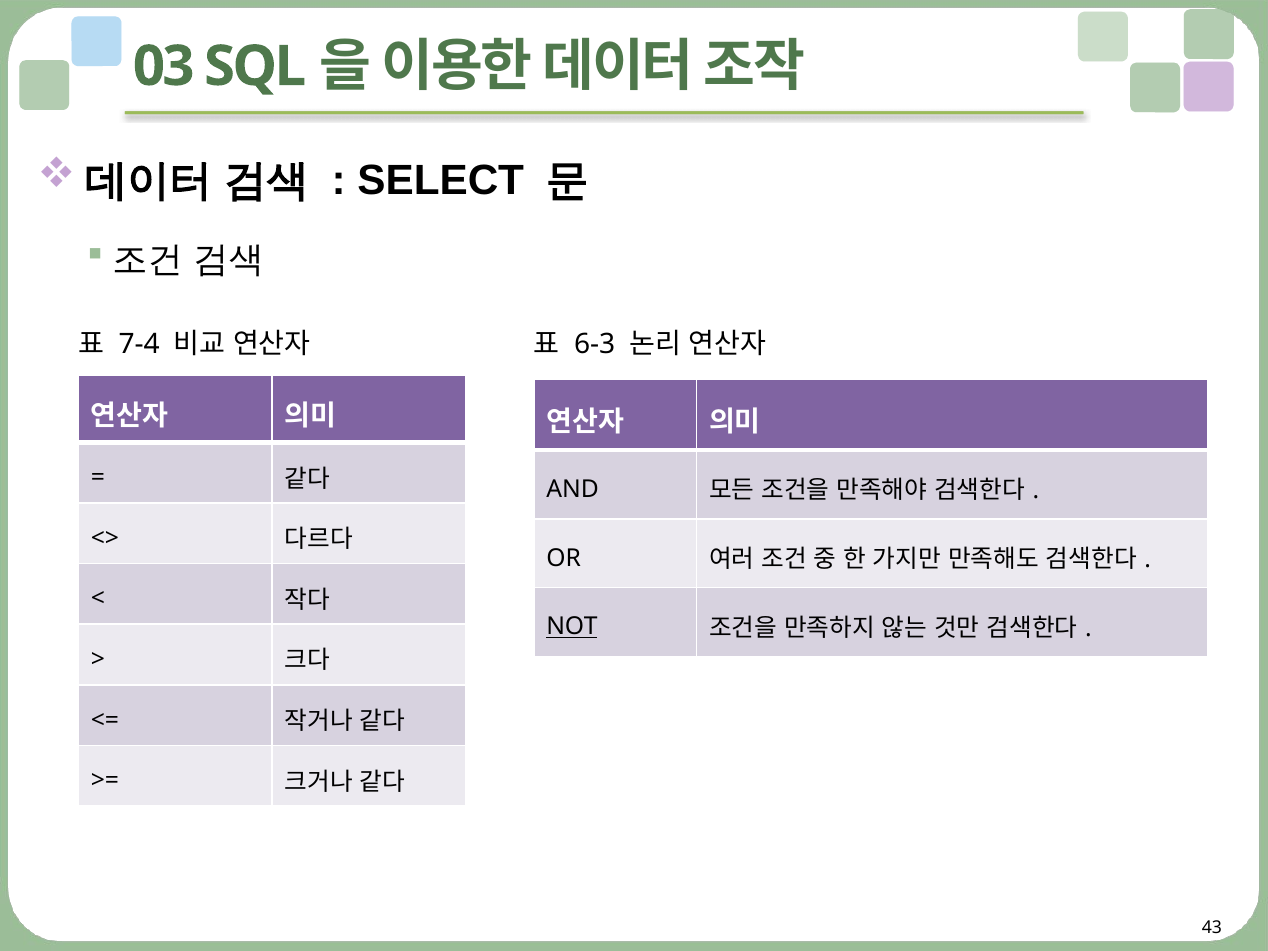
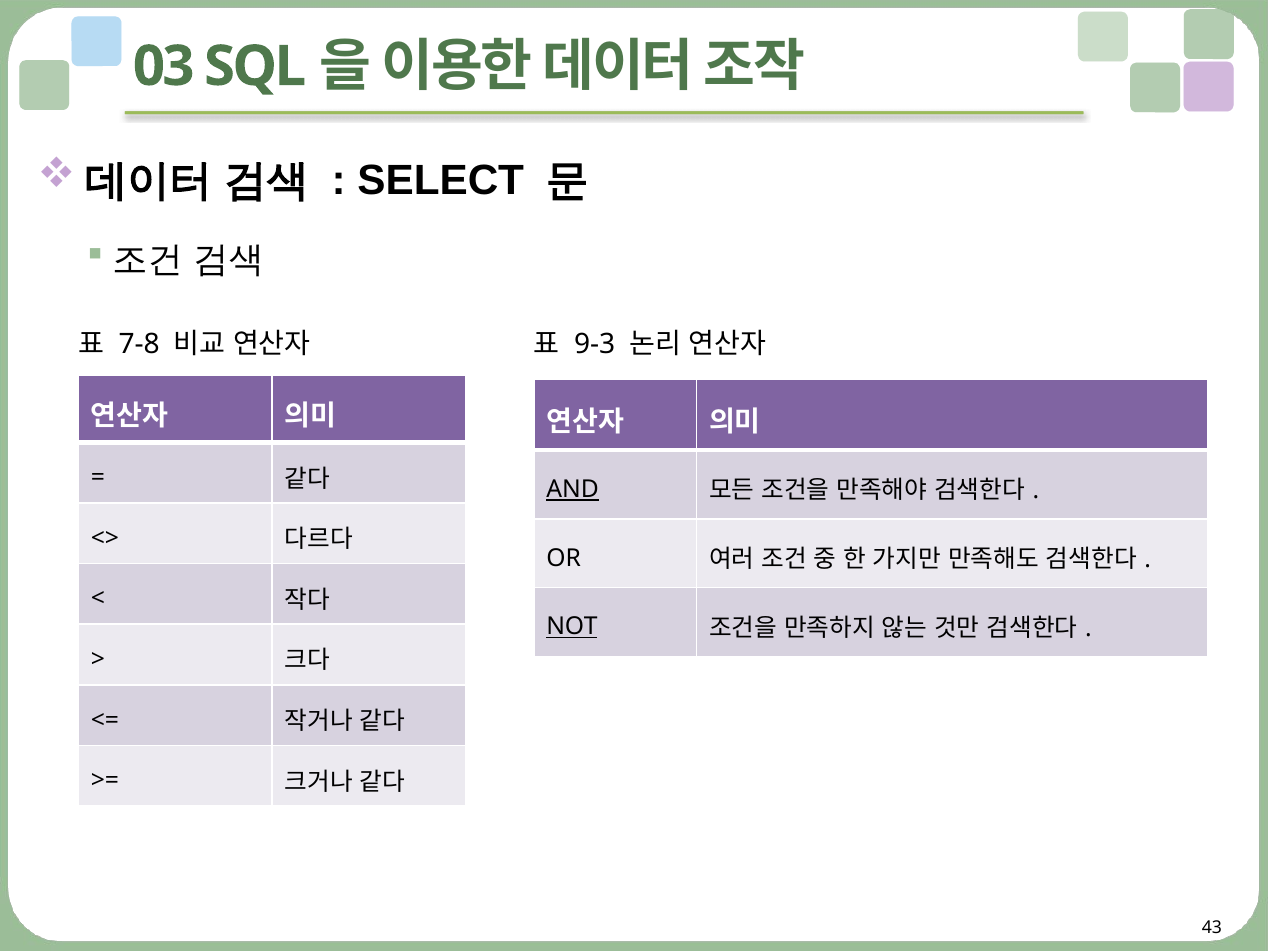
7-4: 7-4 -> 7-8 (139, 345)
6-3: 6-3 -> 9-3 (595, 345)
AND underline: none -> present (573, 489)
